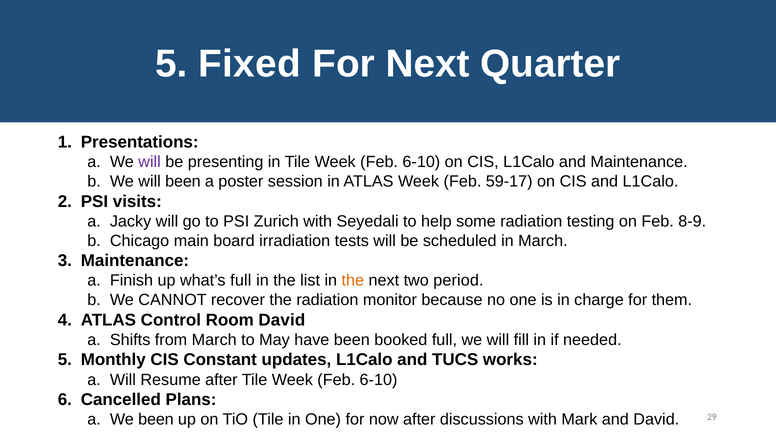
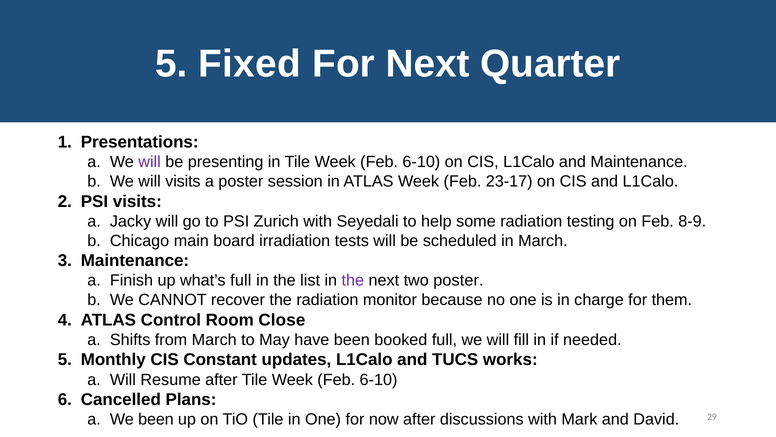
will been: been -> visits (183, 181)
59-17: 59-17 -> 23-17 (509, 181)
the colour: orange -> purple (353, 280)
two period: period -> poster (458, 280)
Room David: David -> Close (282, 320)
